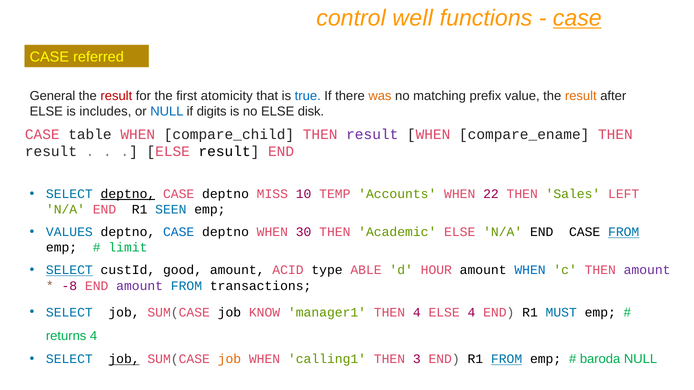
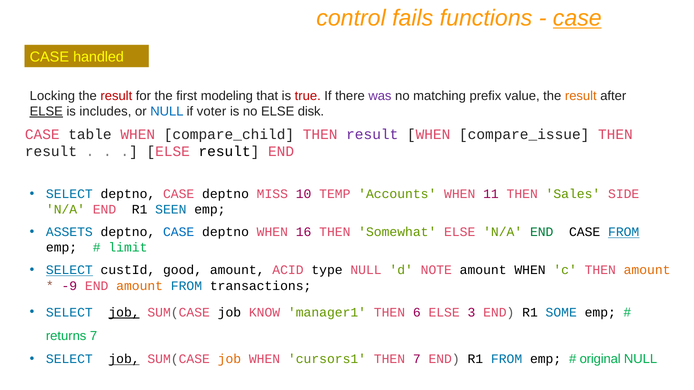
well: well -> fails (413, 18)
referred: referred -> handled (99, 57)
General: General -> Locking (52, 96)
atomicity: atomicity -> modeling (227, 96)
true colour: blue -> red (308, 96)
was colour: orange -> purple (380, 96)
ELSE underline: none -> present (46, 111)
digits: digits -> voter (212, 111)
compare_ename: compare_ename -> compare_issue (524, 134)
deptno underline: present -> none (128, 194)
22: 22 -> 11 (491, 194)
LEFT: LEFT -> SIDE (624, 194)
VALUES: VALUES -> ASSETS (69, 232)
30: 30 -> 16 (304, 232)
Academic: Academic -> Somewhat (397, 232)
END colour: black -> green (542, 232)
type ABLE: ABLE -> NULL (366, 270)
HOUR: HOUR -> NOTE (436, 270)
WHEN colour: blue -> black (530, 270)
amount colour: purple -> orange (647, 270)
-8: -8 -> -9 (69, 286)
amount colour: purple -> orange (140, 286)
job underline: none -> present (124, 313)
THEN 4: 4 -> 6 (417, 313)
ELSE 4: 4 -> 3 (471, 313)
MUST: MUST -> SOME (561, 313)
returns 4: 4 -> 7 (94, 336)
calling1: calling1 -> cursors1 (327, 359)
THEN 3: 3 -> 7 (417, 359)
FROM underline: present -> none (507, 359)
baroda: baroda -> original (600, 359)
